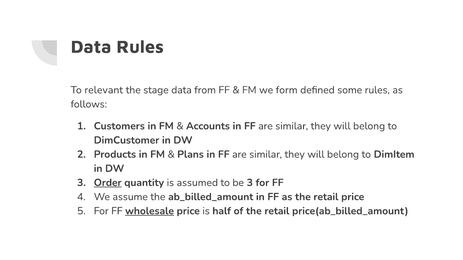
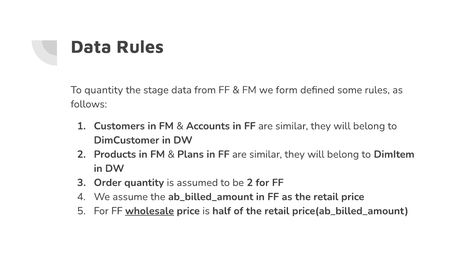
To relevant: relevant -> quantity (104, 90)
Order underline: present -> none (108, 183)
be 3: 3 -> 2 (250, 183)
